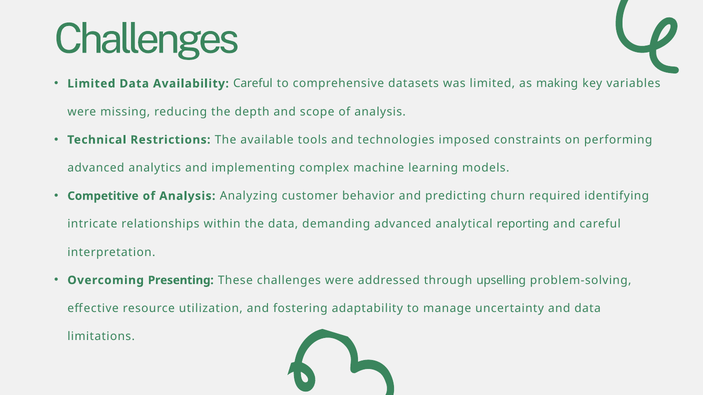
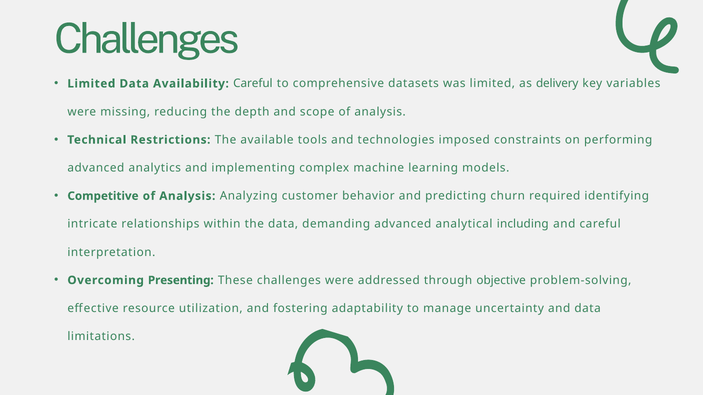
making: making -> delivery (557, 84)
reporting: reporting -> including (523, 224)
upselling: upselling -> objective (501, 281)
